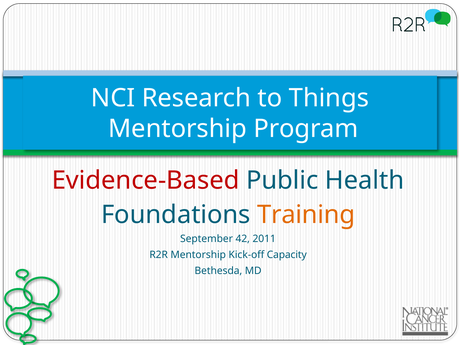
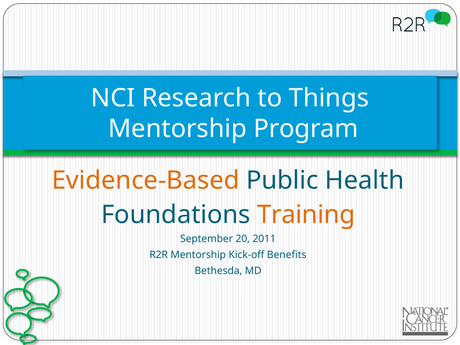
Evidence-Based colour: red -> orange (146, 180)
42: 42 -> 20 (243, 239)
Capacity: Capacity -> Benefits (287, 255)
